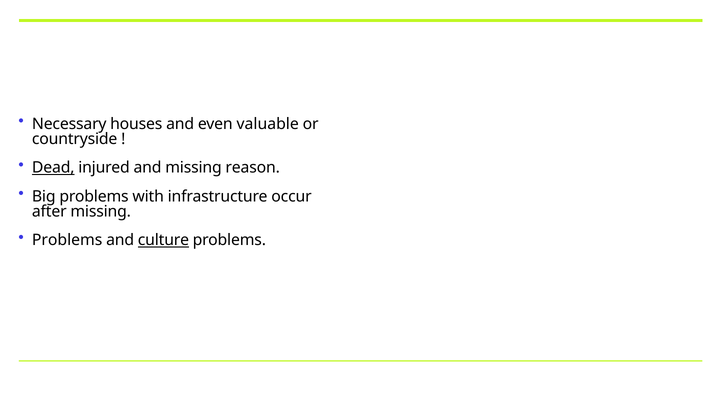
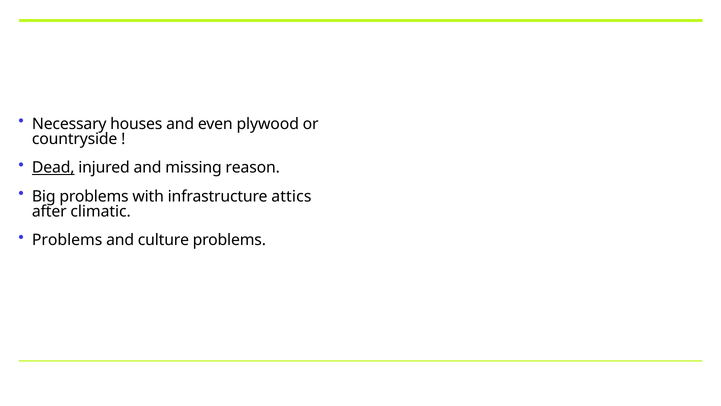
valuable: valuable -> plywood (268, 124)
occur: occur -> attics (291, 196)
after missing: missing -> climatic (101, 211)
culture underline: present -> none (163, 240)
